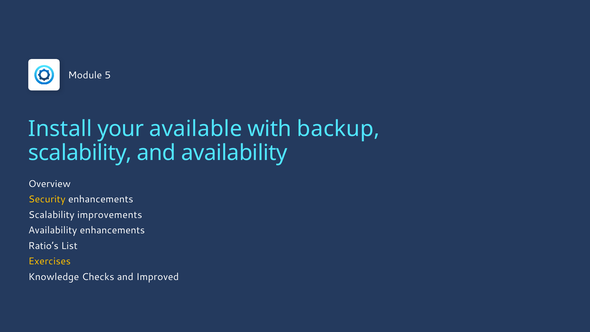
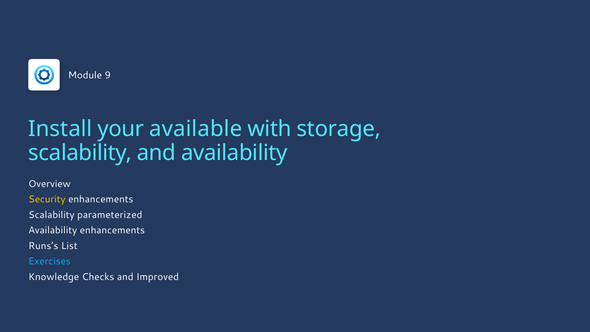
5: 5 -> 9 (108, 75)
backup: backup -> storage (339, 129)
improvements: improvements -> parameterized (110, 215)
Ratio’s: Ratio’s -> Runs’s (43, 246)
Exercises colour: yellow -> light blue (50, 261)
